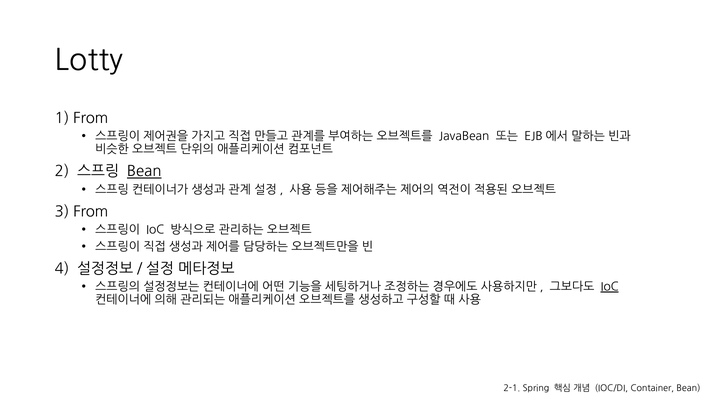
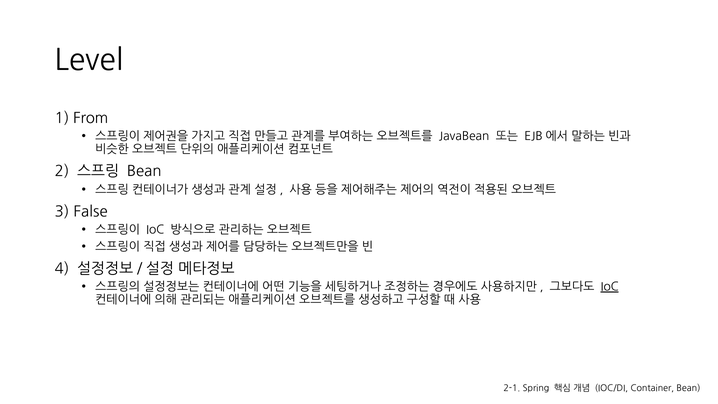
Lotty: Lotty -> Level (89, 60)
Bean underline: present -> none (144, 171)
3 From: From -> False (91, 212)
